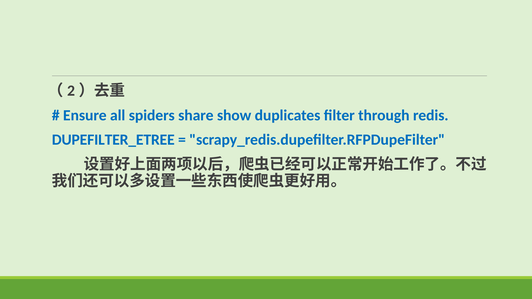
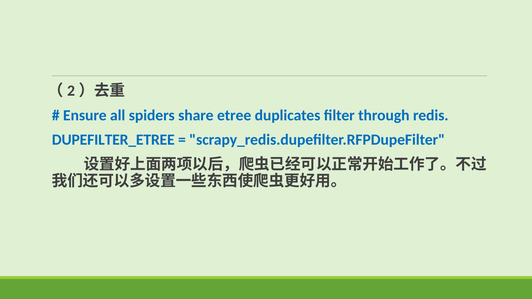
show: show -> etree (234, 115)
